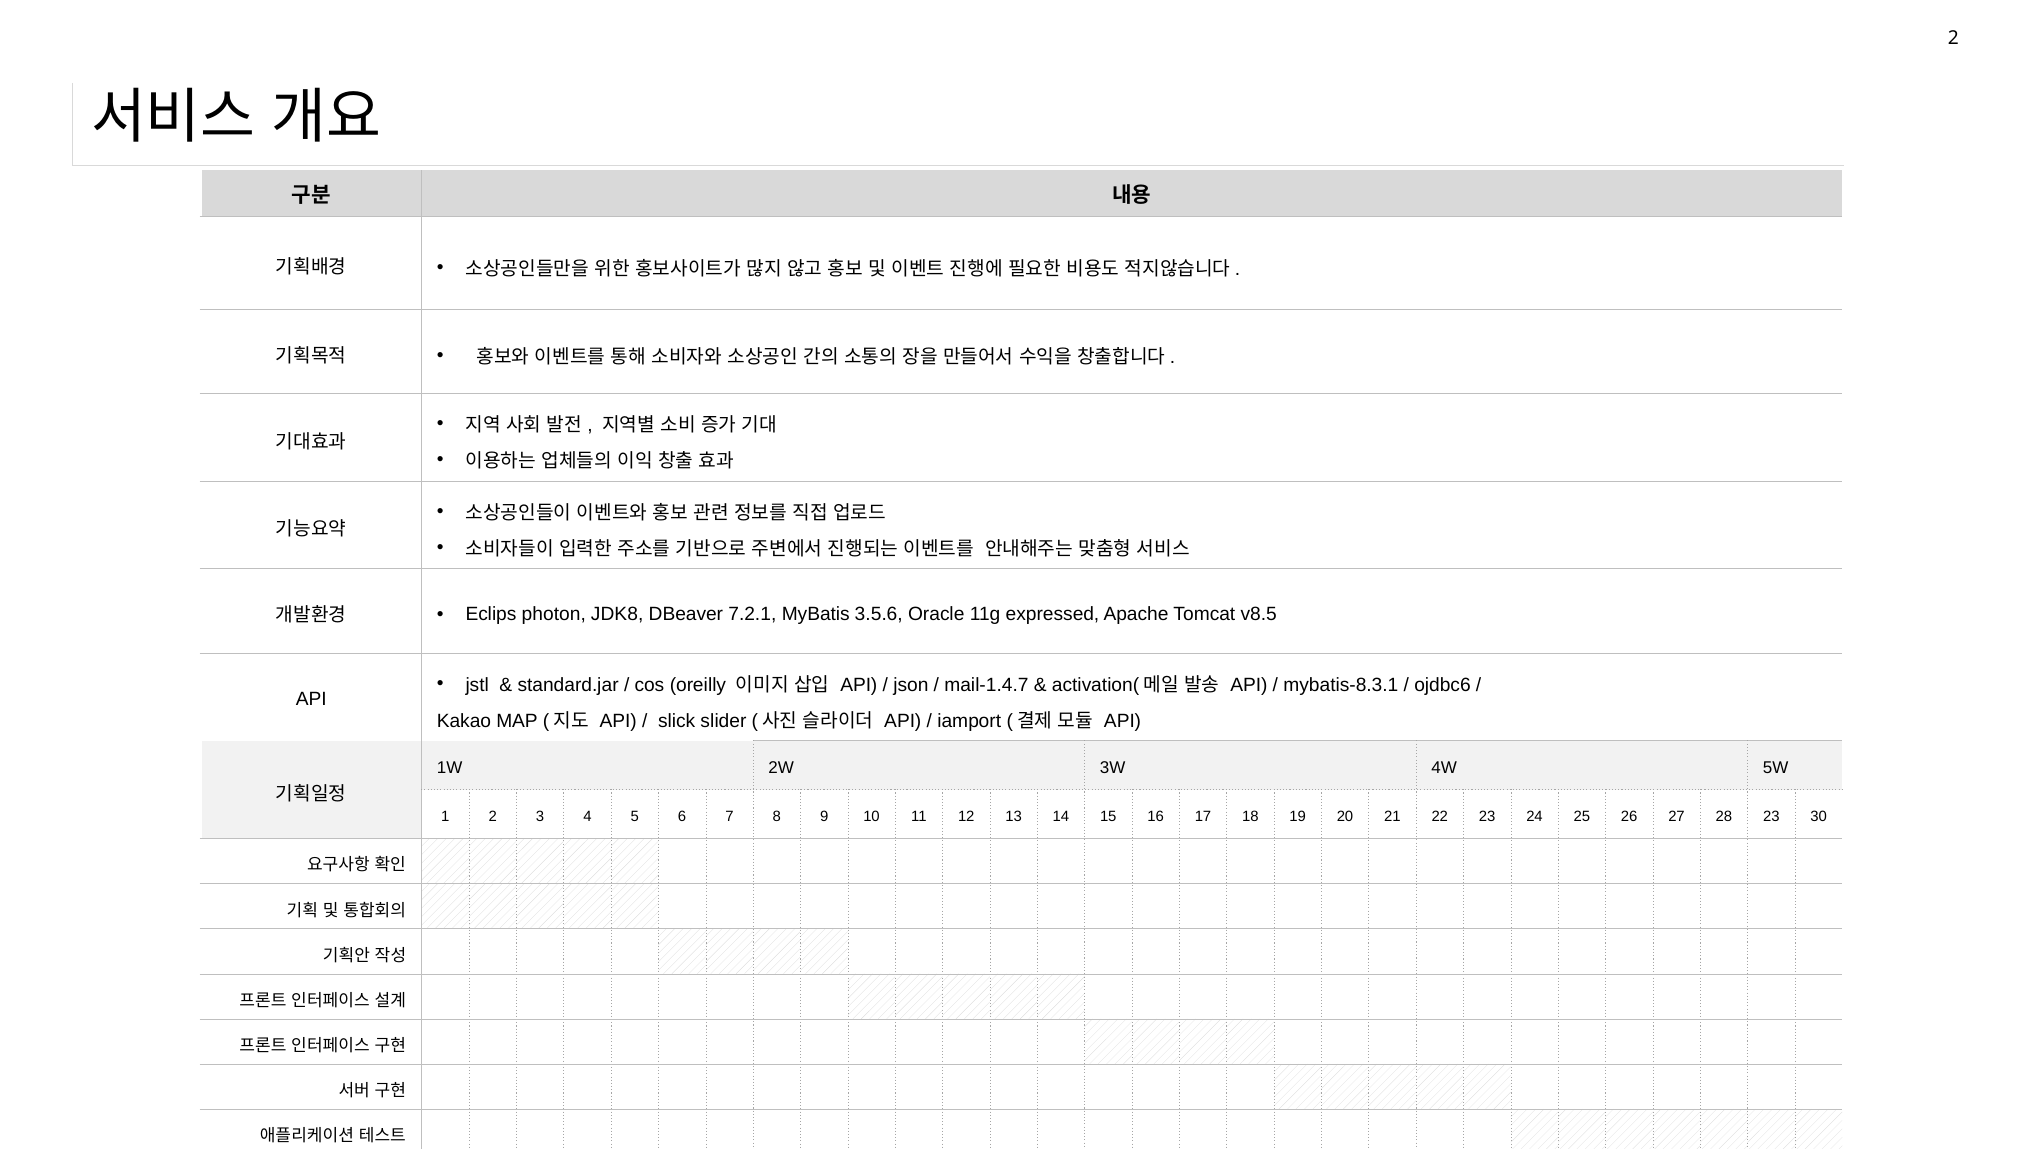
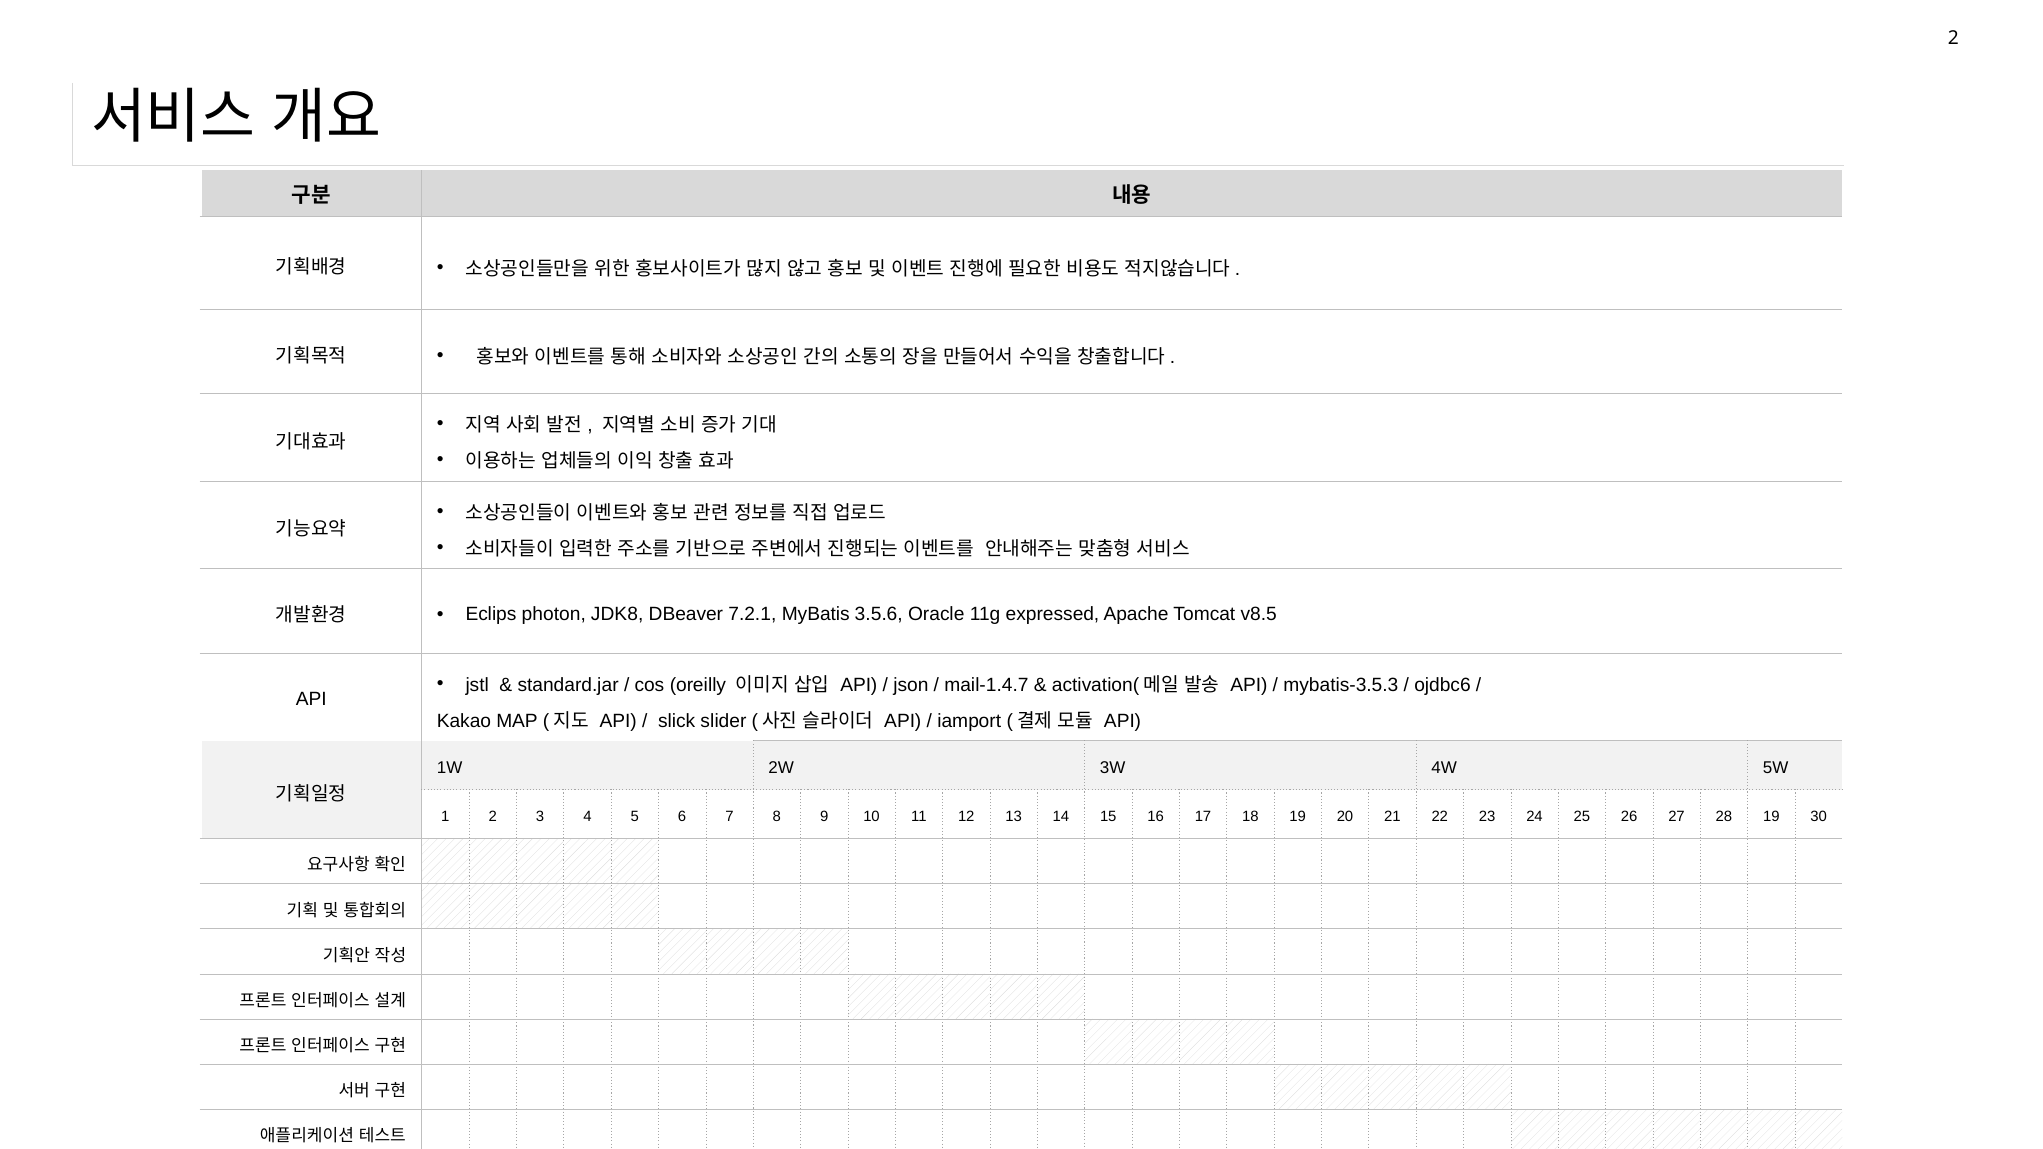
mybatis-8.3.1: mybatis-8.3.1 -> mybatis-3.5.3 (1341, 685)
28 23: 23 -> 19 (1771, 817)
